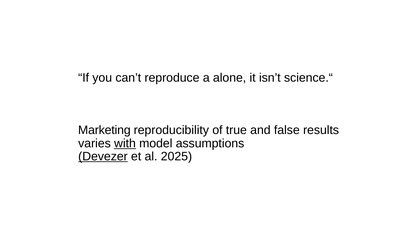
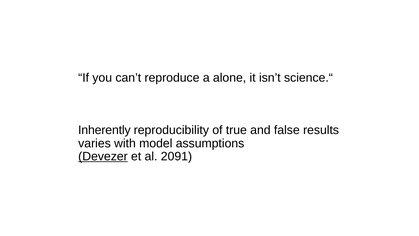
Marketing: Marketing -> Inherently (104, 130)
with underline: present -> none (125, 143)
2025: 2025 -> 2091 (176, 156)
